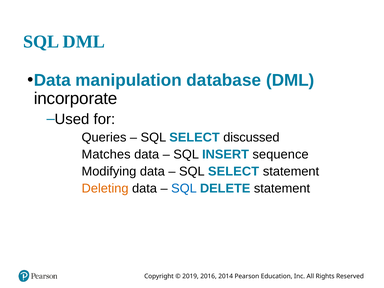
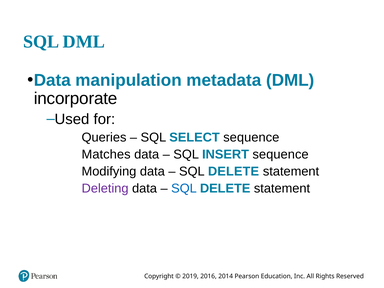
database: database -> metadata (224, 80)
SELECT discussed: discussed -> sequence (251, 137)
SELECT: SELECT -> DELETE (234, 171)
Deleting colour: orange -> purple (105, 188)
